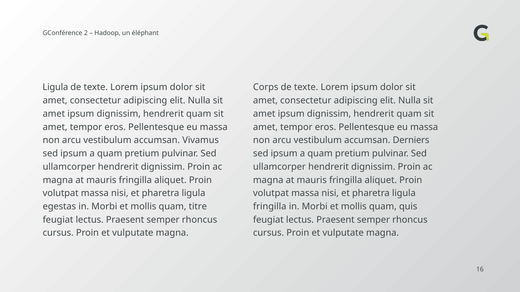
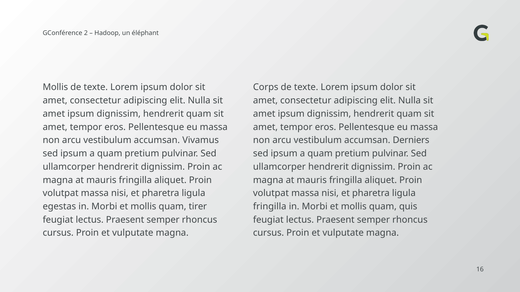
Ligula: Ligula -> Mollis (55, 87)
titre: titre -> tirer (198, 207)
